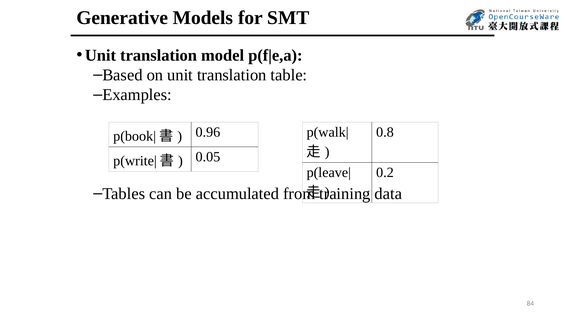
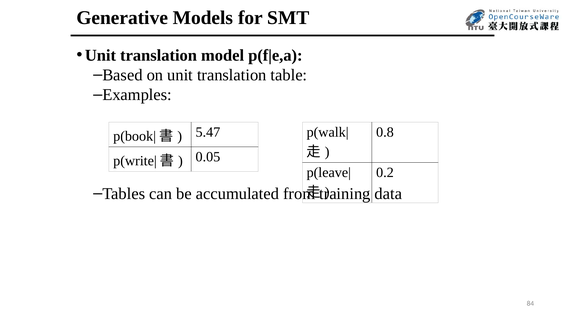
0.96: 0.96 -> 5.47 (208, 132)
